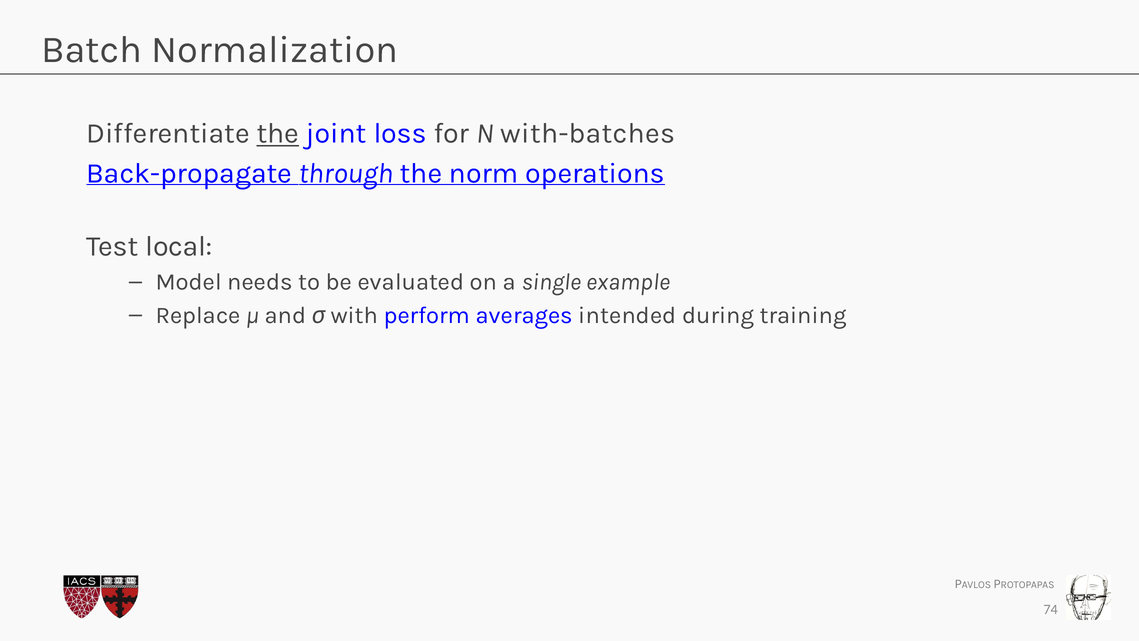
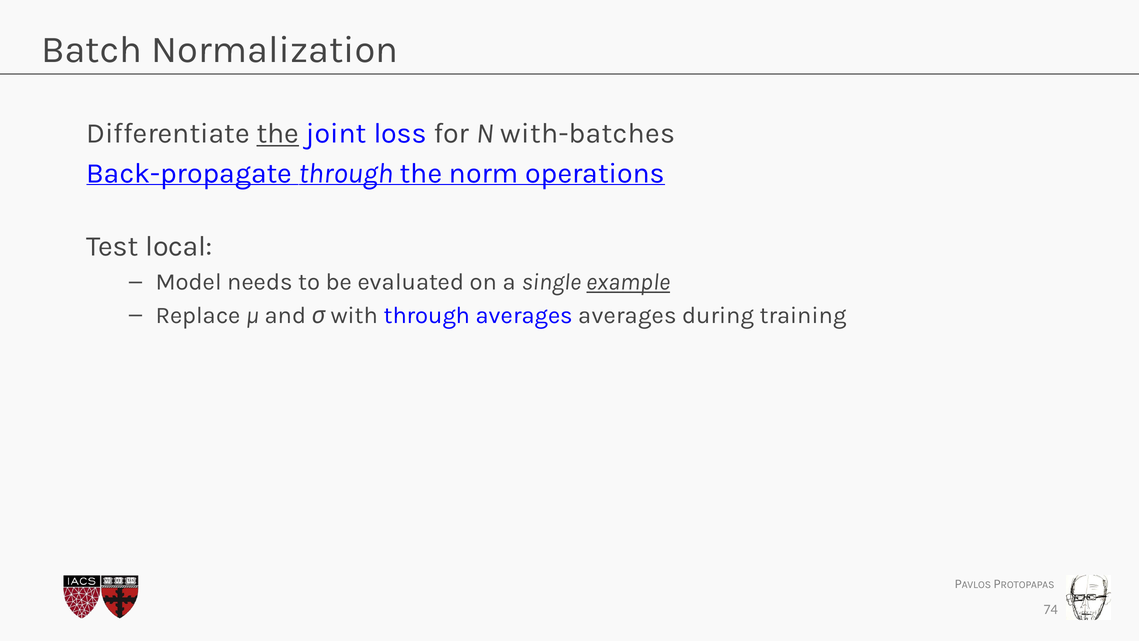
example underline: none -> present (628, 282)
with perform: perform -> through (427, 315)
averages intended: intended -> averages (627, 315)
